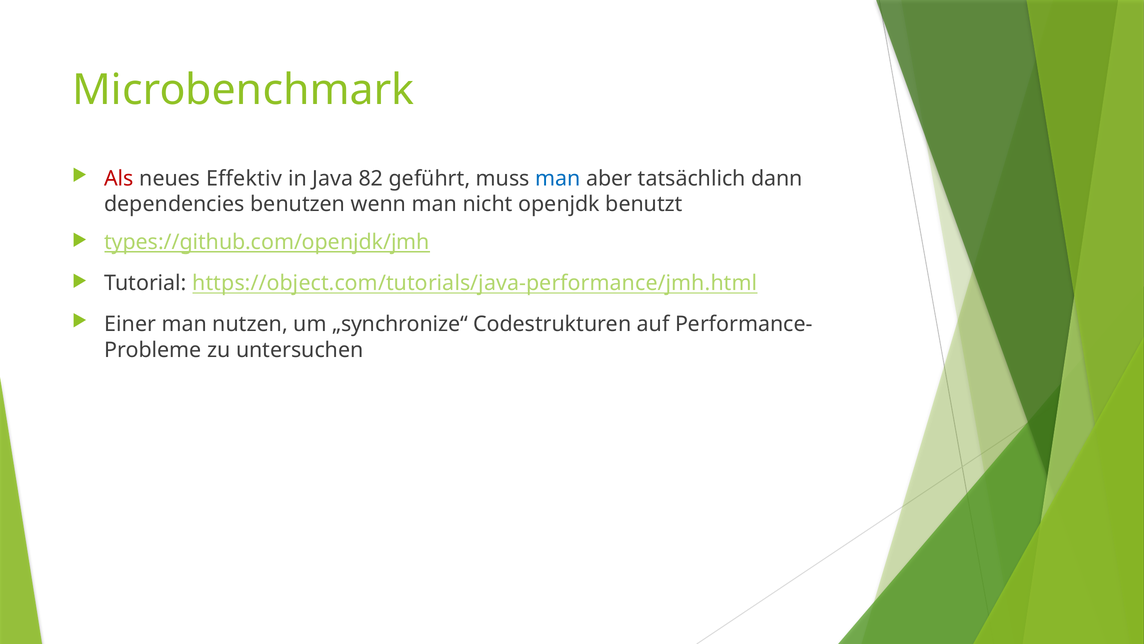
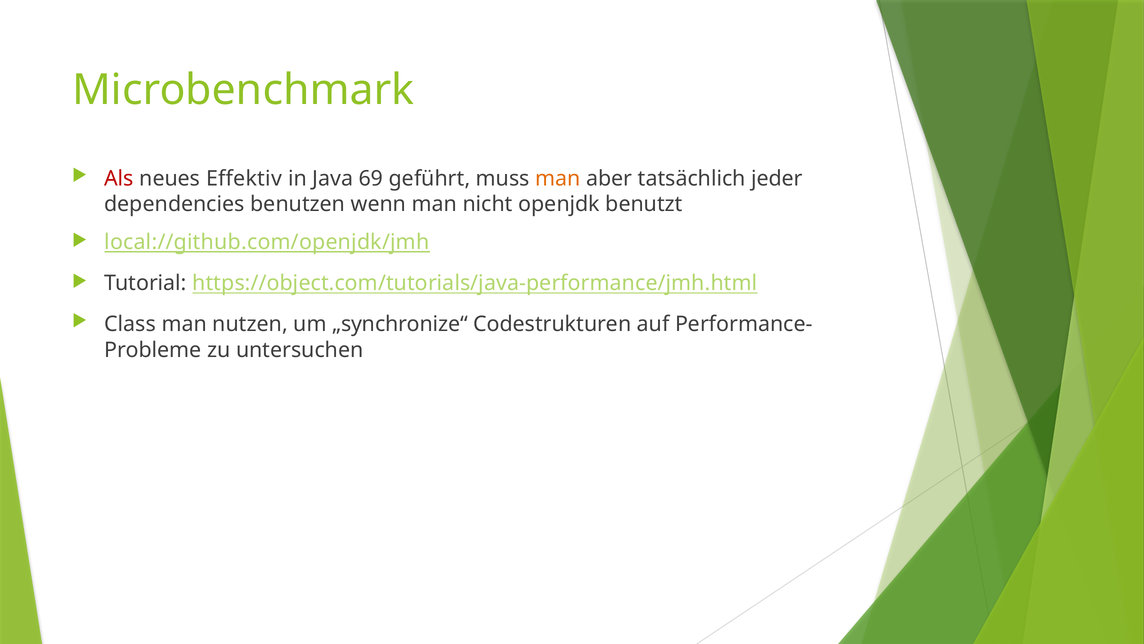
82: 82 -> 69 (371, 178)
man colour: blue -> orange (558, 178)
dann: dann -> jeder (777, 178)
types://github.com/openjdk/jmh: types://github.com/openjdk/jmh -> local://github.com/openjdk/jmh (267, 242)
Einer: Einer -> Class (130, 324)
